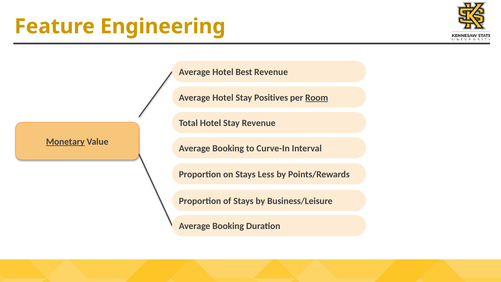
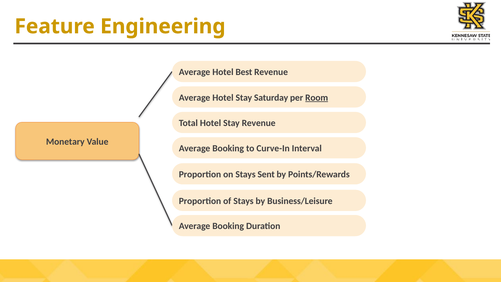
Positives: Positives -> Saturday (271, 98)
Monetary underline: present -> none (65, 142)
Less: Less -> Sent (266, 174)
